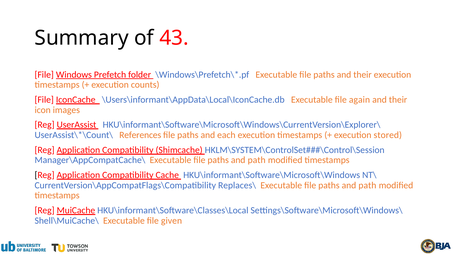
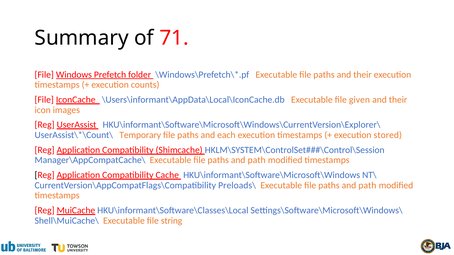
43: 43 -> 71 (174, 38)
again: again -> given (359, 100)
References: References -> Temporary (140, 135)
Replaces\: Replaces\ -> Preloads\ (237, 186)
given: given -> string (172, 221)
